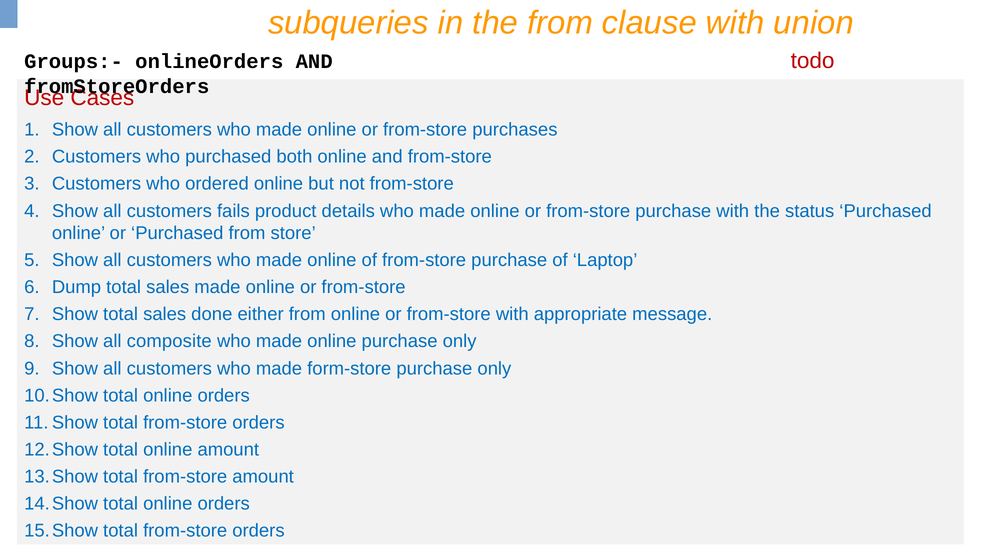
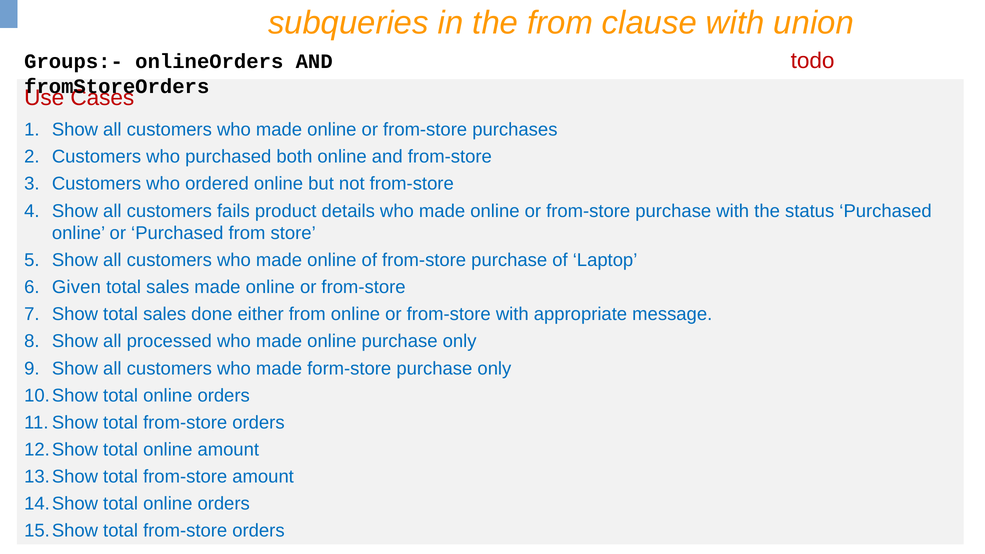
Dump: Dump -> Given (76, 287)
composite: composite -> processed (169, 341)
